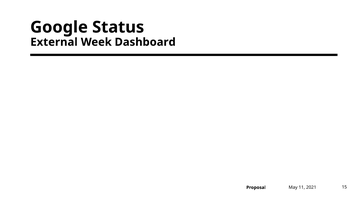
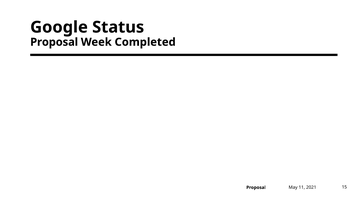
External: External -> Proposal (54, 42)
Dashboard: Dashboard -> Completed (145, 42)
